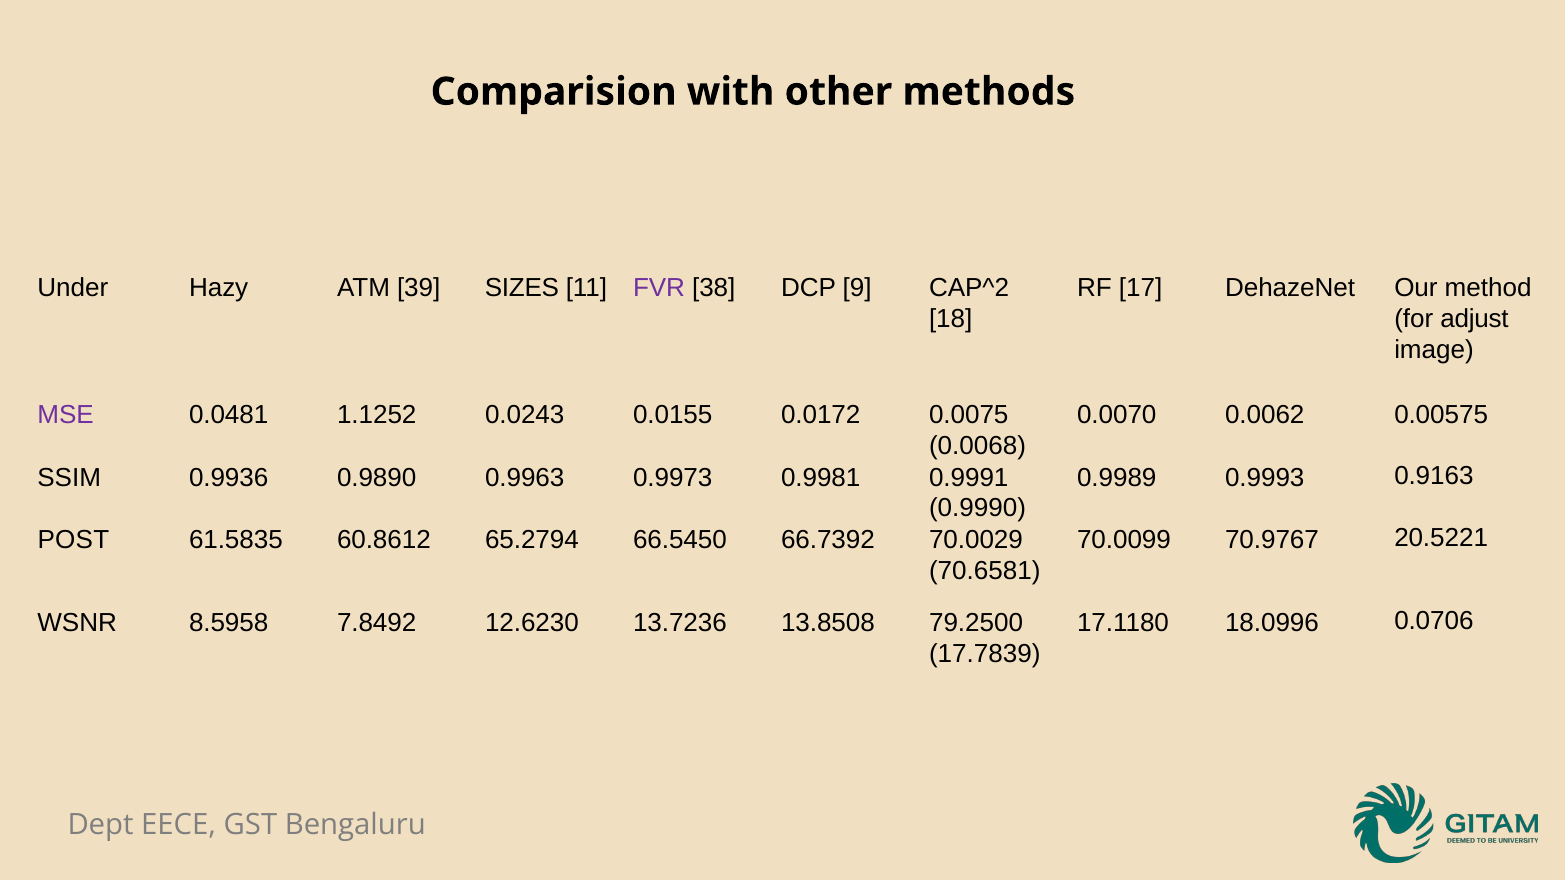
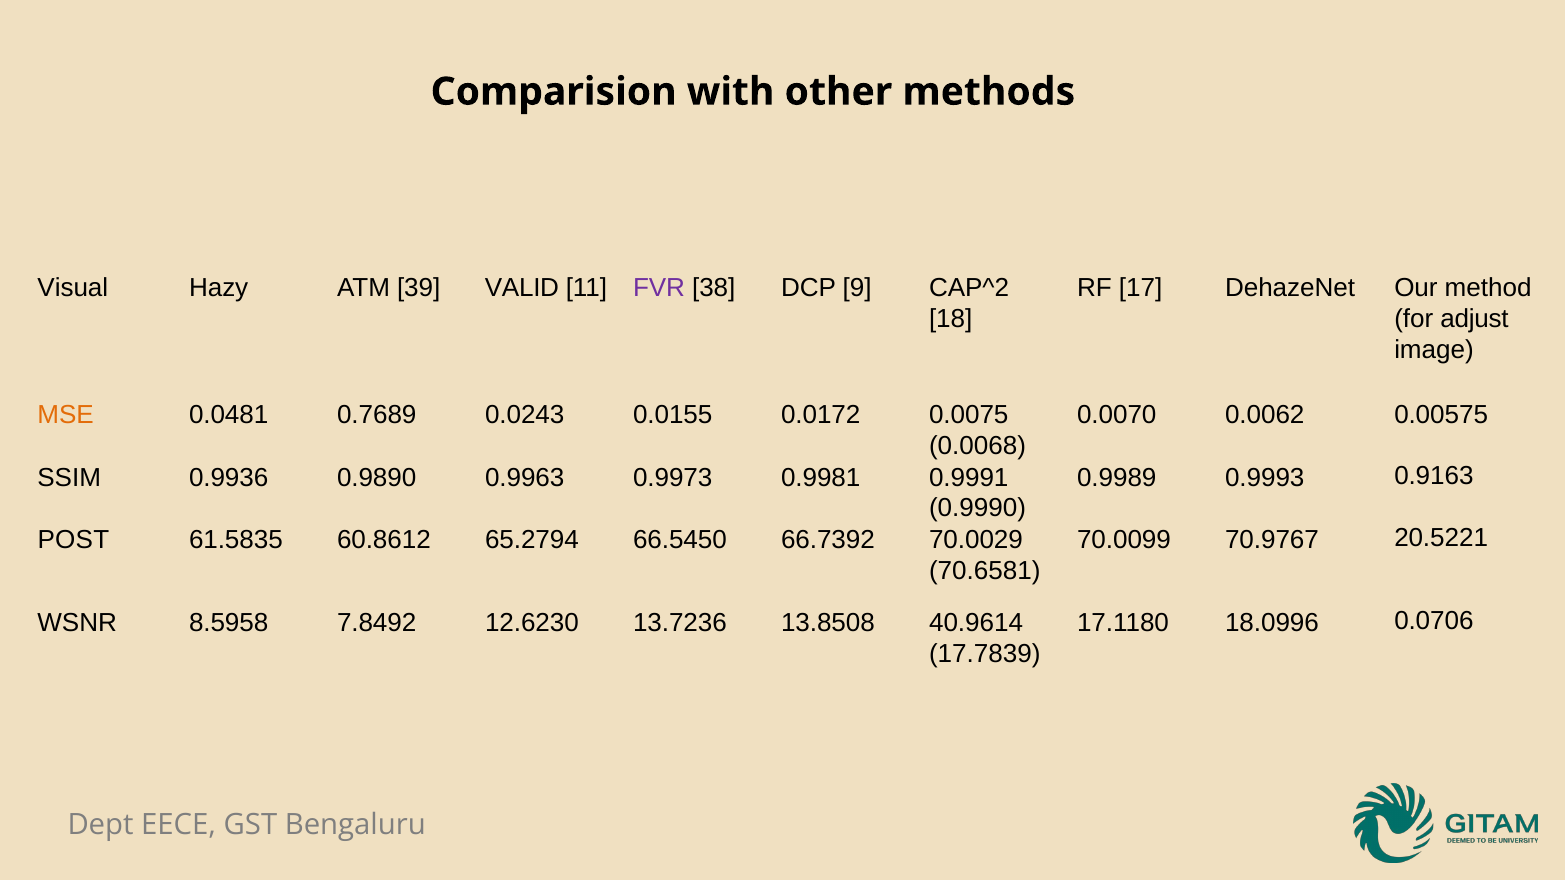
Under: Under -> Visual (73, 288)
SIZES: SIZES -> VALID (522, 288)
MSE colour: purple -> orange (66, 415)
1.1252: 1.1252 -> 0.7689 (377, 415)
79.2500: 79.2500 -> 40.9614 (976, 624)
